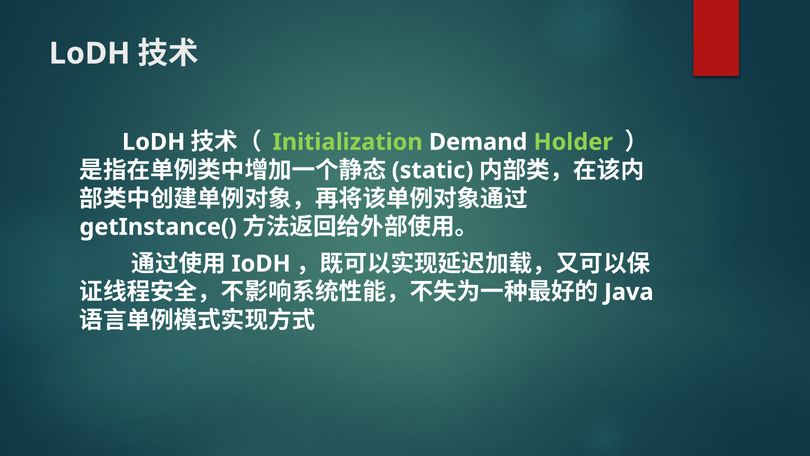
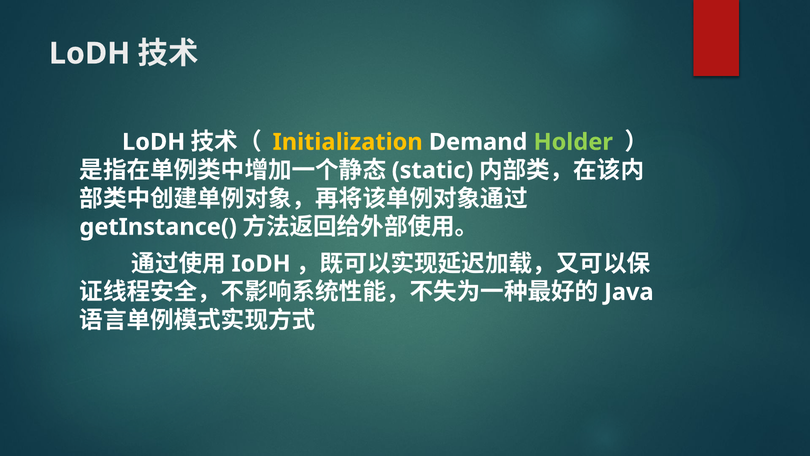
Initialization colour: light green -> yellow (348, 142)
